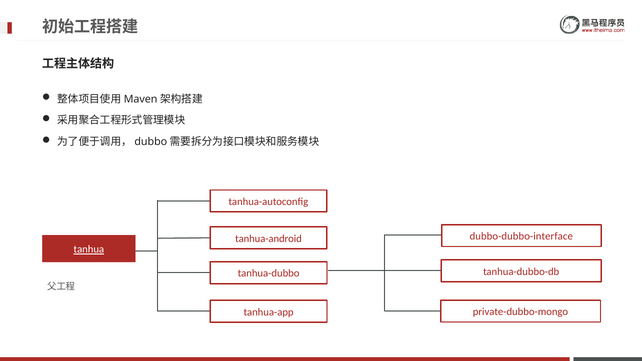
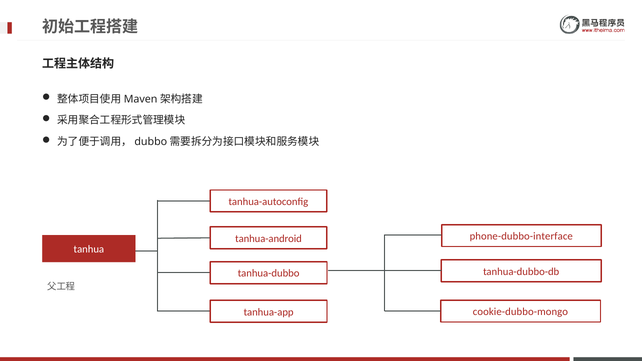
dubbo-dubbo-interface: dubbo-dubbo-interface -> phone-dubbo-interface (521, 236)
tanhua underline: present -> none (89, 249)
private-dubbo-mongo: private-dubbo-mongo -> cookie-dubbo-mongo (520, 312)
